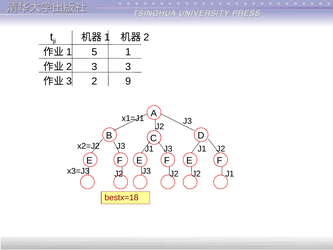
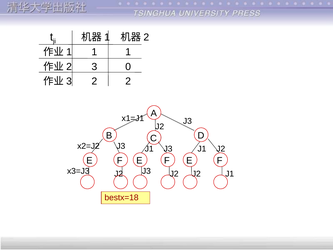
5: 5 -> 1 (94, 52)
3 3: 3 -> 0 (128, 67)
2 9: 9 -> 2 (128, 81)
